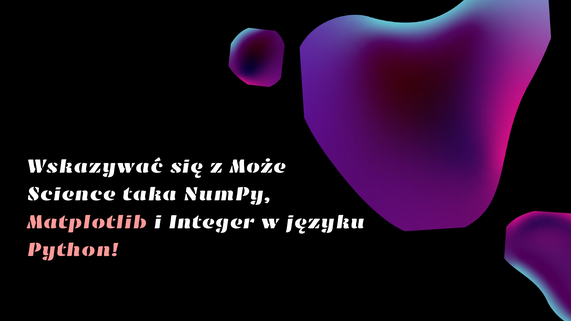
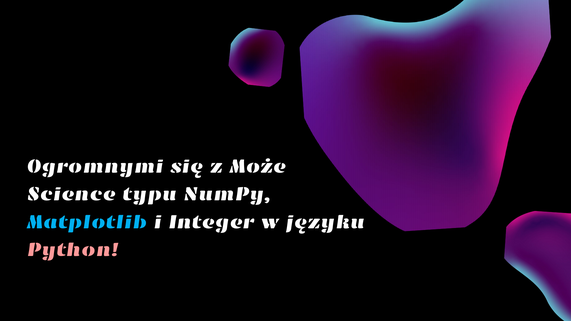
Wskazywać: Wskazywać -> Ogromnymi (95, 166)
taka: taka -> typu (150, 194)
Matplotlib colour: pink -> light blue (87, 222)
